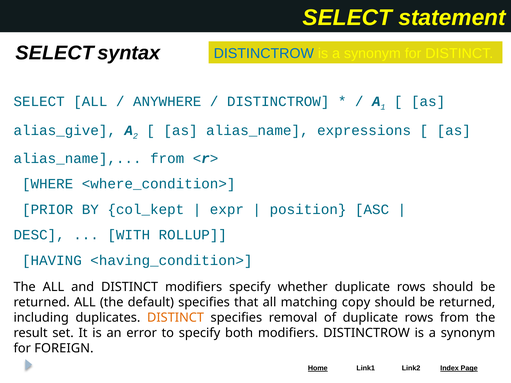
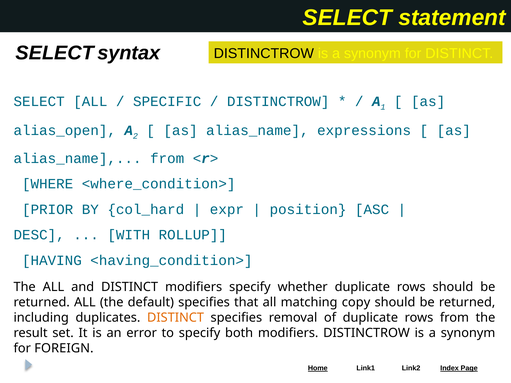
DISTINCTROW colour: blue -> black (264, 53)
ANYWHERE: ANYWHERE -> SPECIFIC (167, 102)
alias_give: alias_give -> alias_open (65, 131)
col_kept: col_kept -> col_hard (146, 210)
